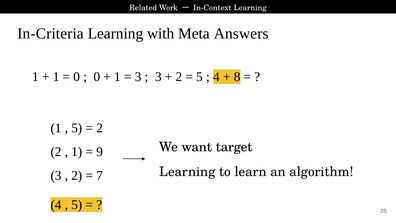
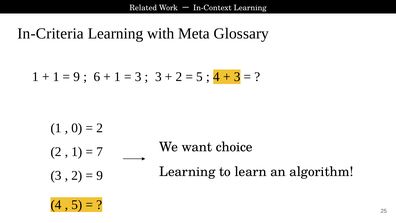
Answers: Answers -> Glossary (241, 34)
0: 0 -> 9 (77, 77)
0: 0 -> 6 (97, 77)
8: 8 -> 3 (237, 77)
5: 5 -> 0 (77, 128)
target: target -> choice (234, 147)
9: 9 -> 7 (100, 152)
7: 7 -> 9 (100, 175)
